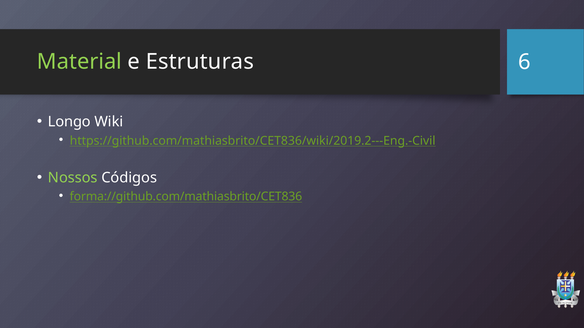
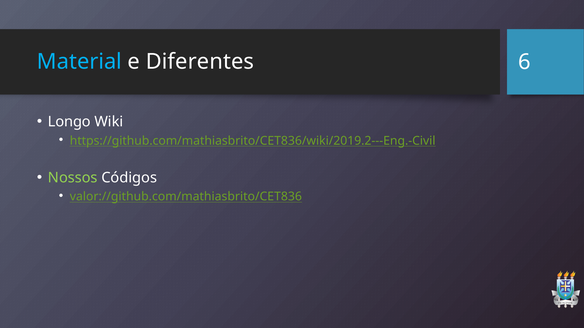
Material colour: light green -> light blue (79, 62)
Estruturas: Estruturas -> Diferentes (200, 62)
forma://github.com/mathiasbrito/CET836: forma://github.com/mathiasbrito/CET836 -> valor://github.com/mathiasbrito/CET836 (186, 197)
